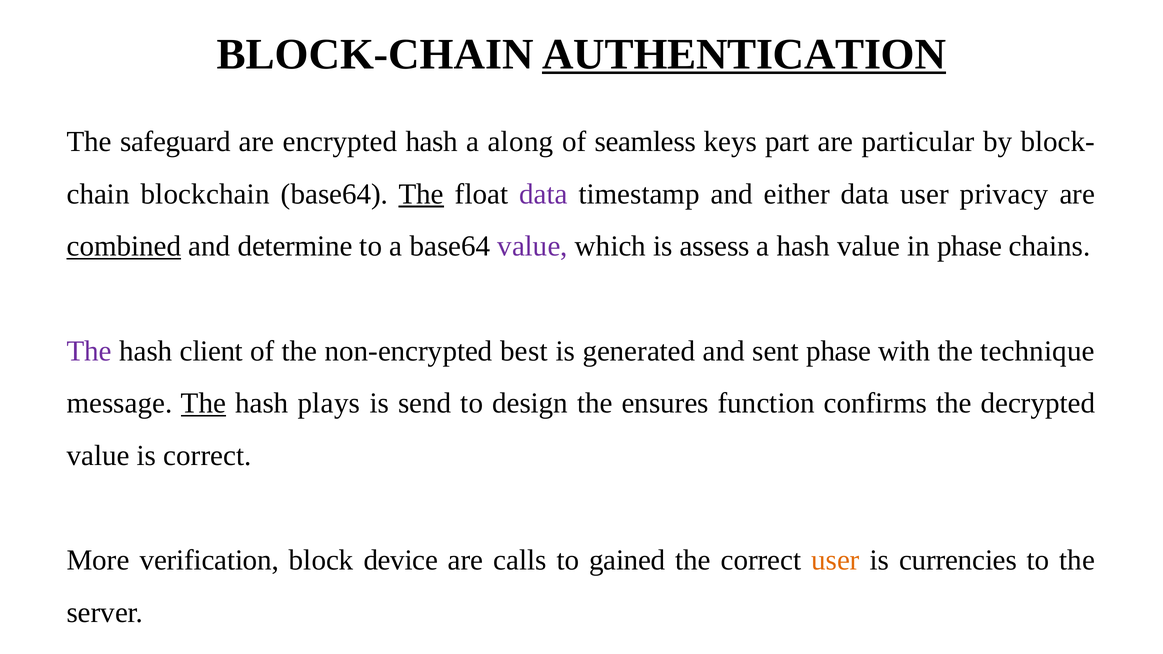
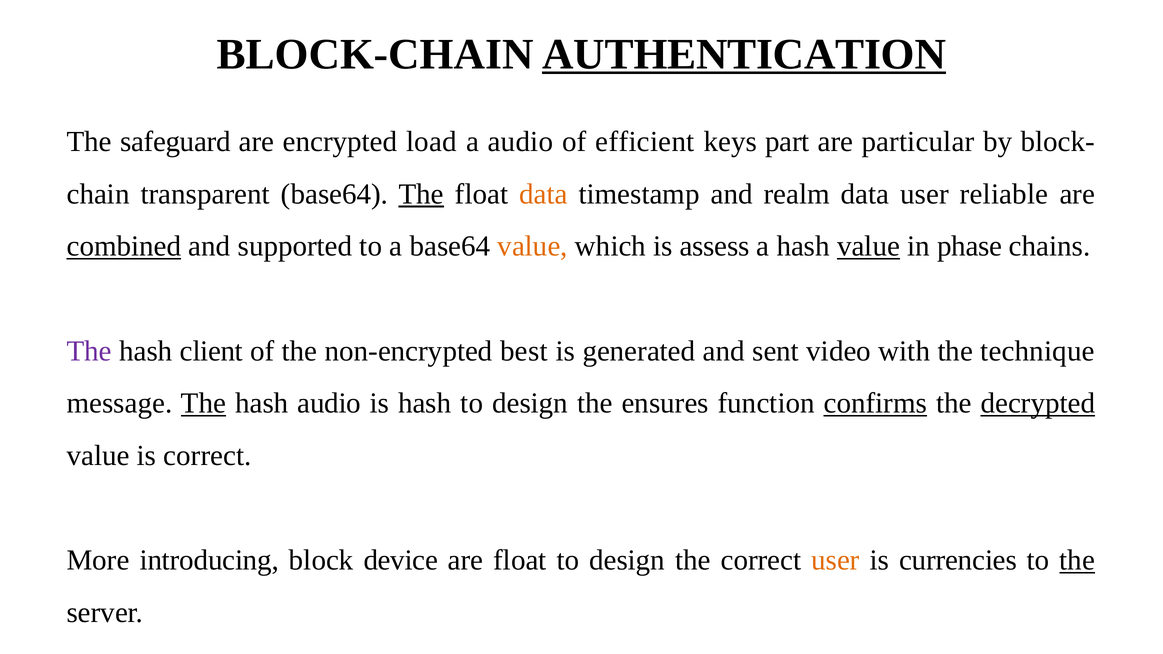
encrypted hash: hash -> load (432, 142)
a along: along -> audio (521, 142)
seamless: seamless -> efficient (645, 142)
blockchain: blockchain -> transparent (205, 194)
data colour: purple -> orange (543, 194)
either: either -> realm (797, 194)
privacy: privacy -> reliable (1004, 194)
determine: determine -> supported (295, 246)
value colour: purple -> orange (533, 246)
value underline: none -> present (869, 246)
sent phase: phase -> video (839, 351)
hash plays: plays -> audio (329, 403)
is send: send -> hash (425, 403)
confirms underline: none -> present (875, 403)
decrypted underline: none -> present (1038, 403)
verification: verification -> introducing (209, 560)
are calls: calls -> float (520, 560)
gained: gained -> design (627, 560)
the underline: none -> present (1077, 560)
